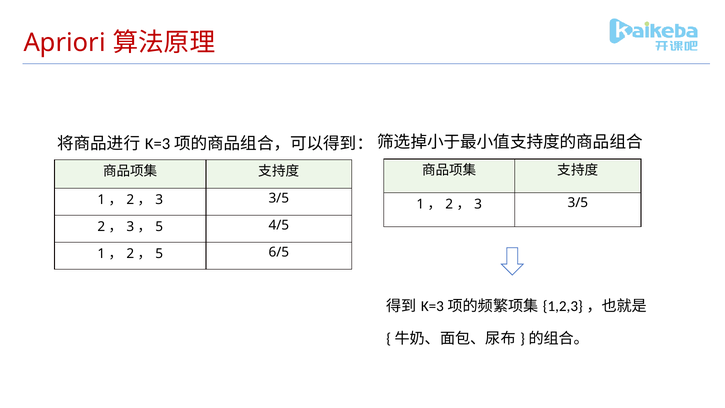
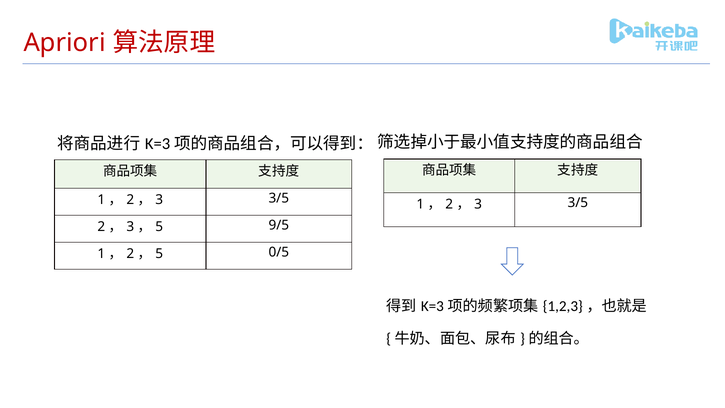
4/5: 4/5 -> 9/5 (279, 225)
6/5: 6/5 -> 0/5 (279, 252)
